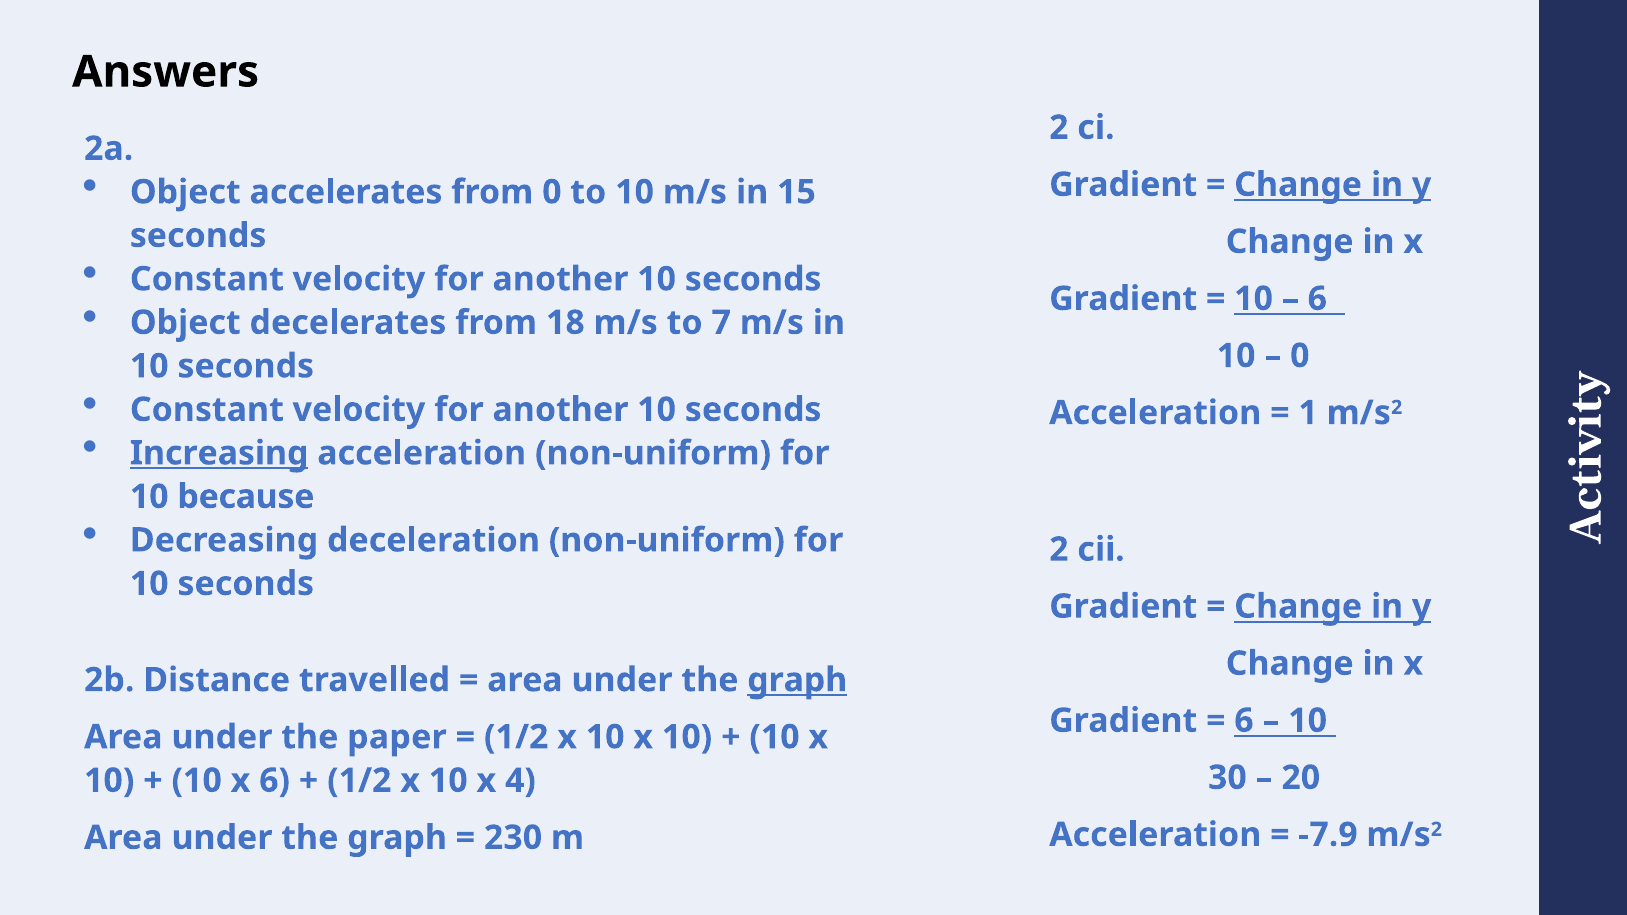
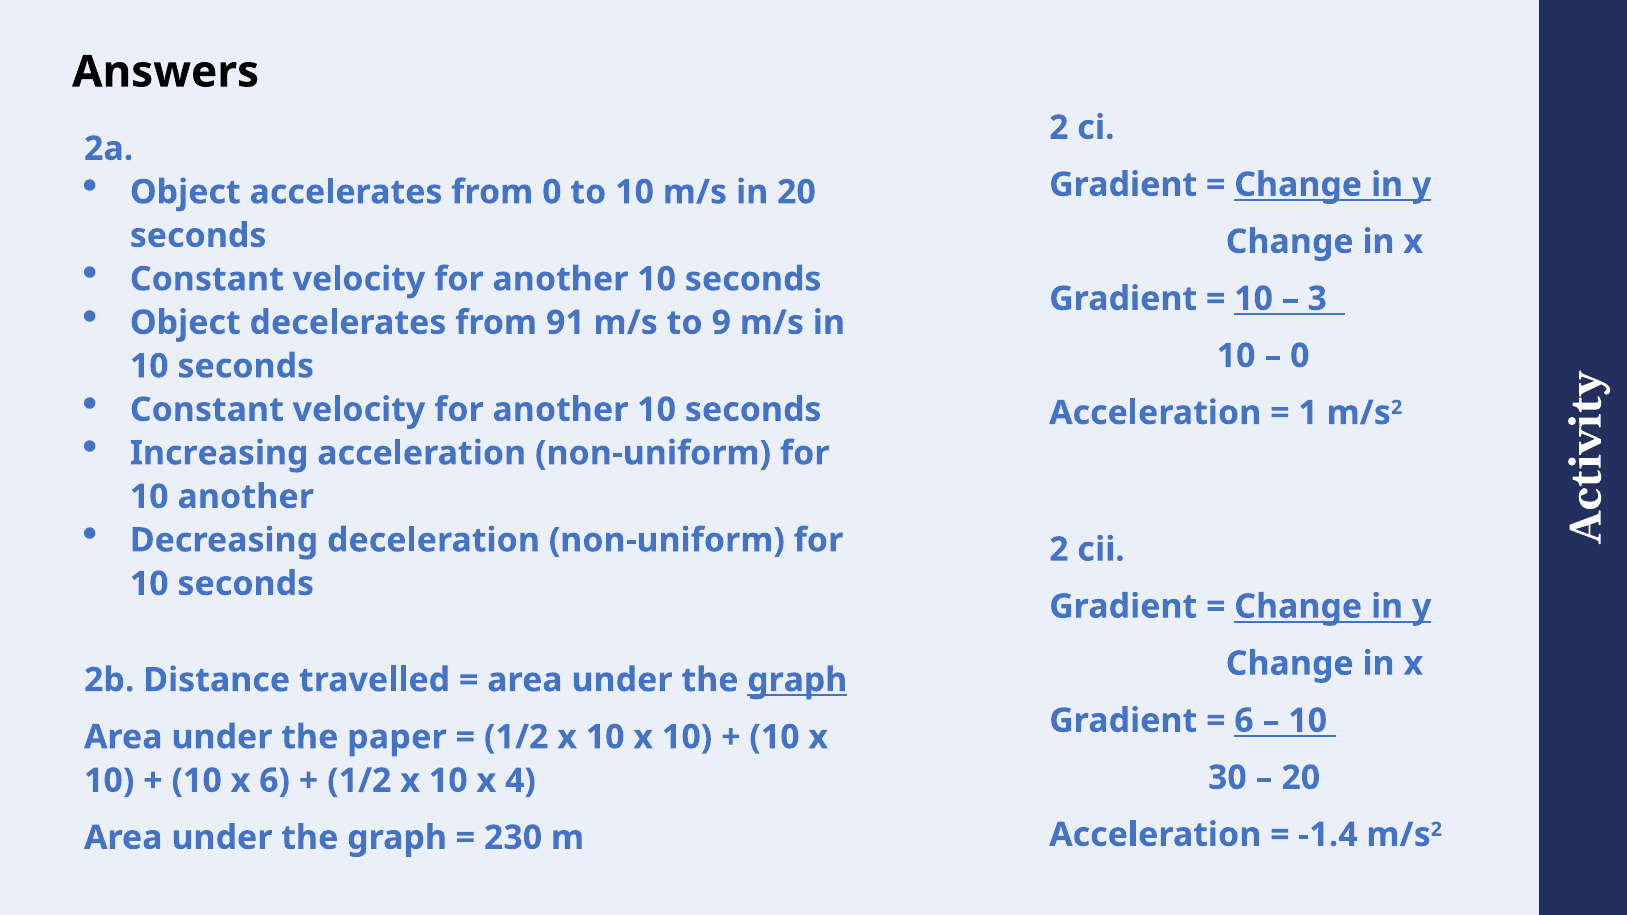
in 15: 15 -> 20 (796, 192)
6: 6 -> 3 (1317, 299)
18: 18 -> 91 (565, 323)
7: 7 -> 9 (721, 323)
Increasing underline: present -> none (219, 453)
10 because: because -> another (246, 497)
-7.9: -7.9 -> -1.4 (1328, 835)
